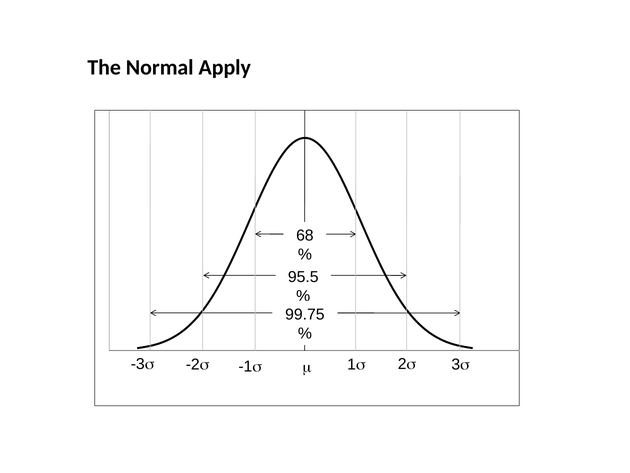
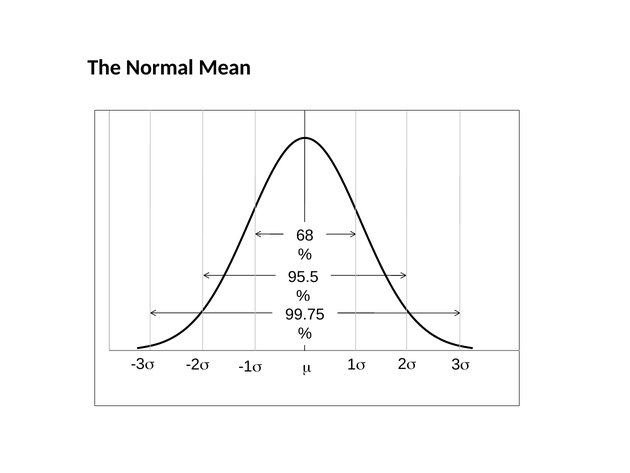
Apply: Apply -> Mean (225, 68)
